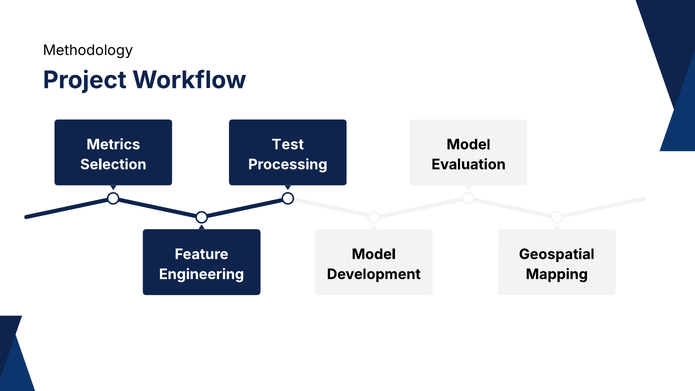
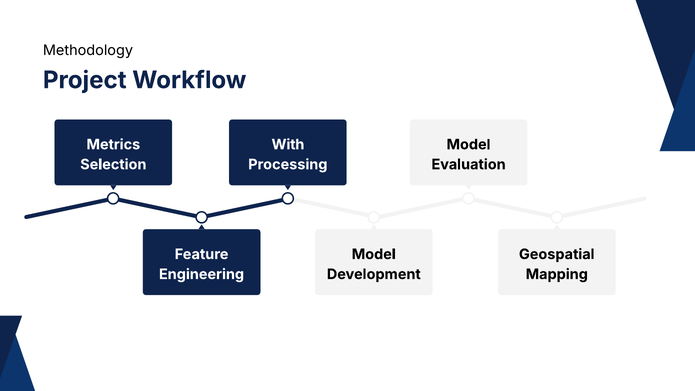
Test: Test -> With (288, 144)
